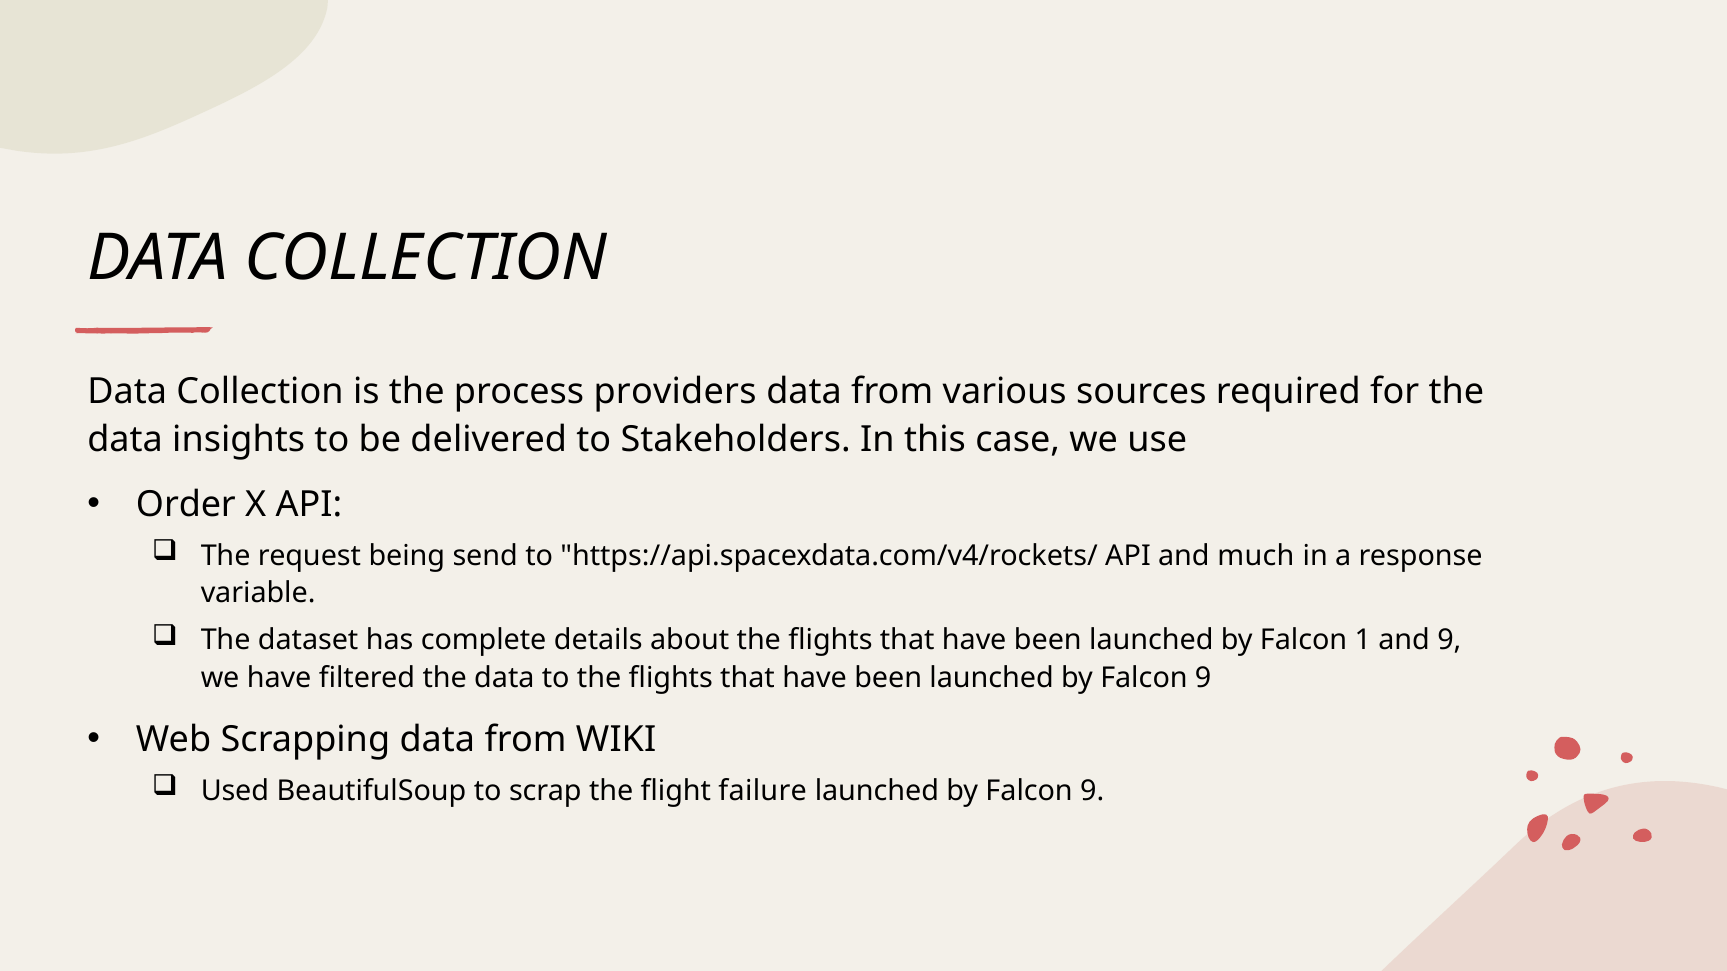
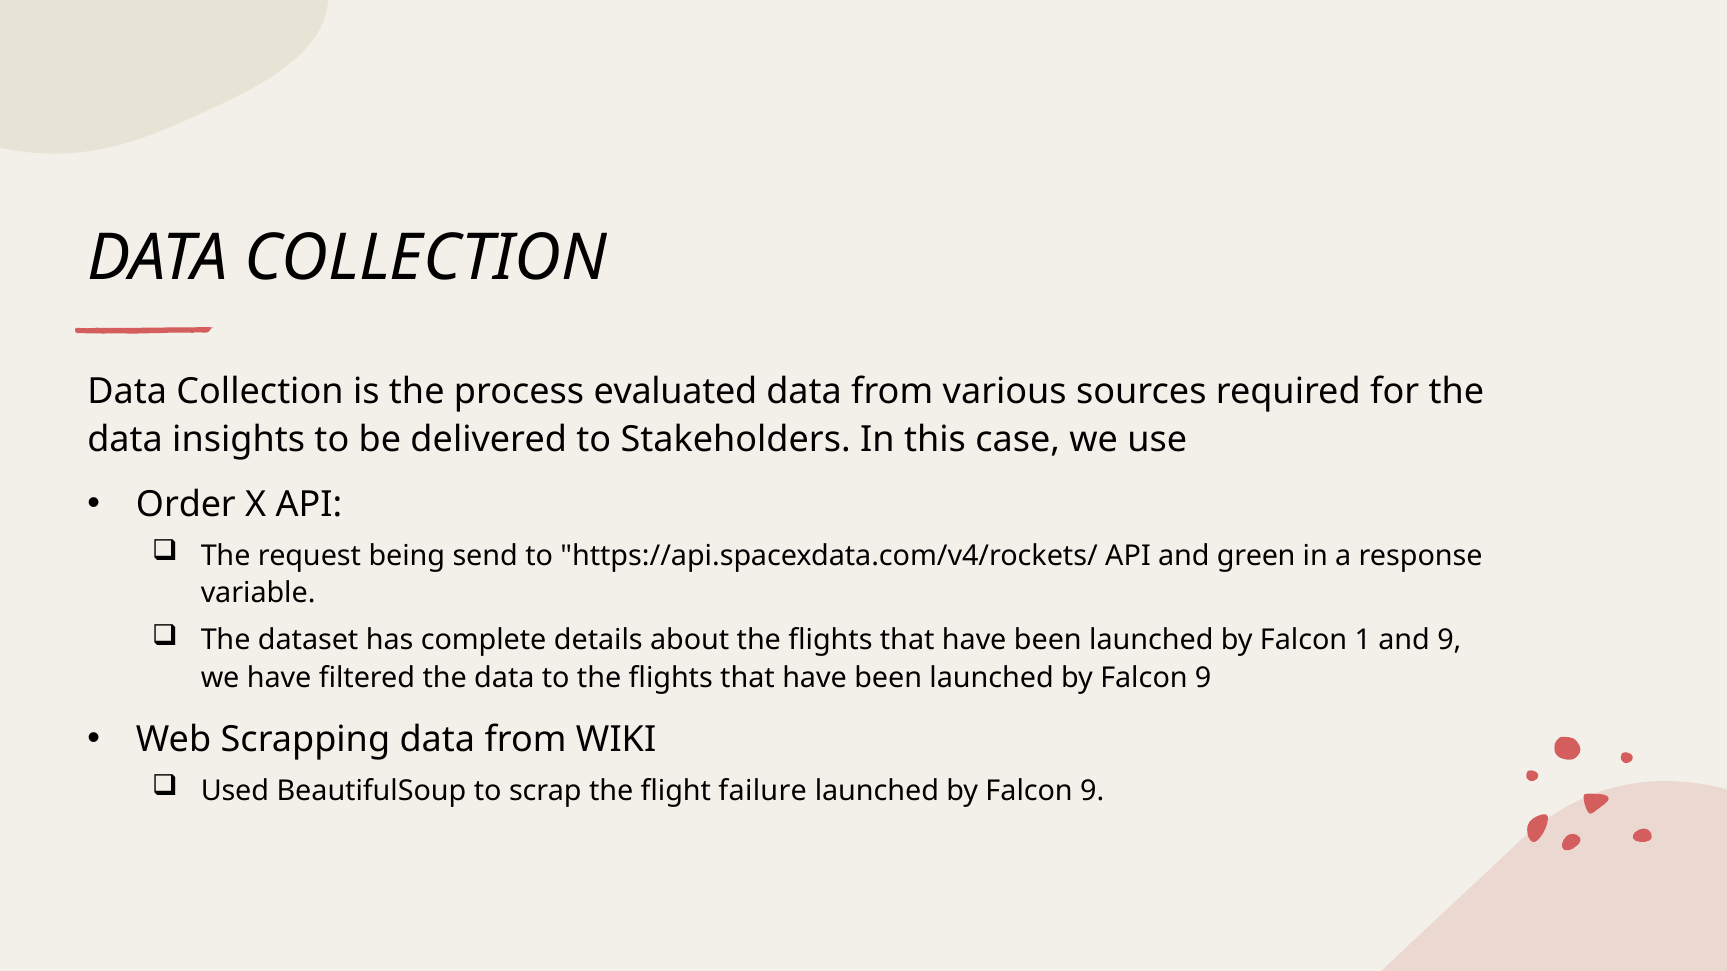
providers: providers -> evaluated (675, 392)
much: much -> green (1256, 556)
